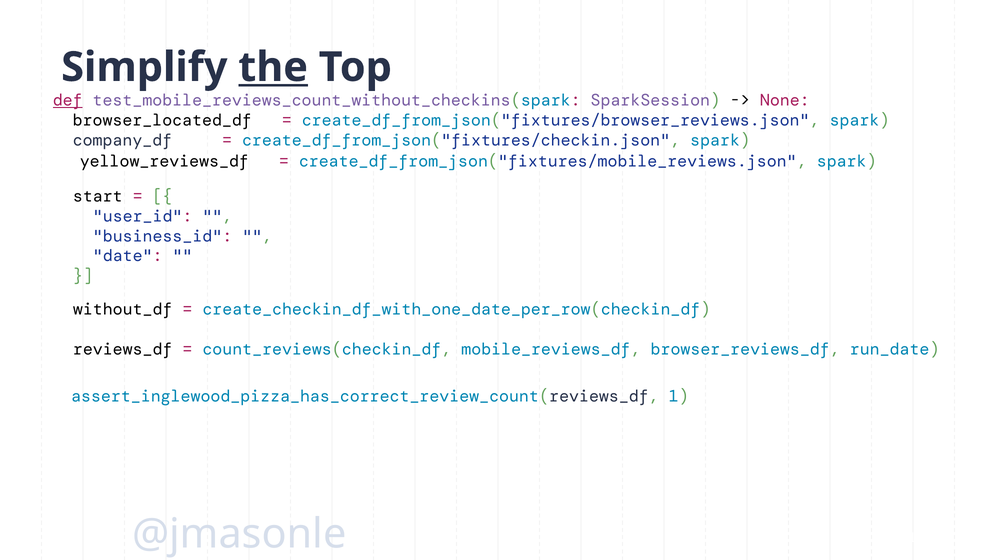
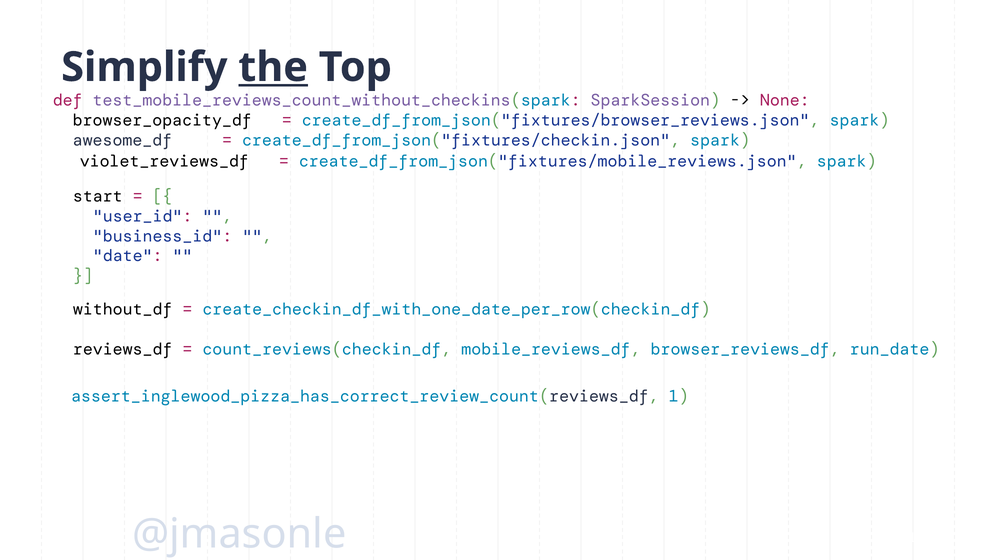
def underline: present -> none (68, 100)
browser_located_df: browser_located_df -> browser_opacity_df (162, 120)
company_df: company_df -> awesome_df (122, 140)
yellow_reviews_df: yellow_reviews_df -> violet_reviews_df (164, 162)
